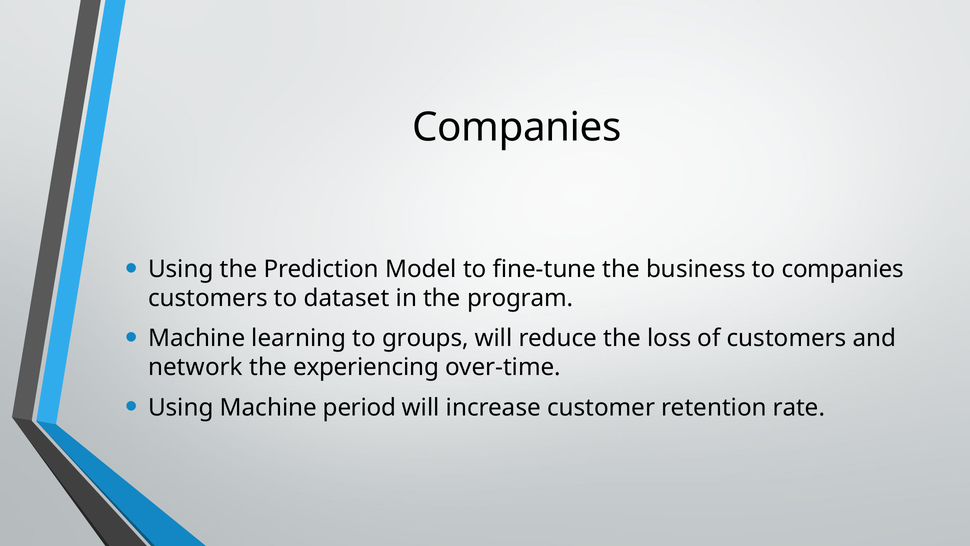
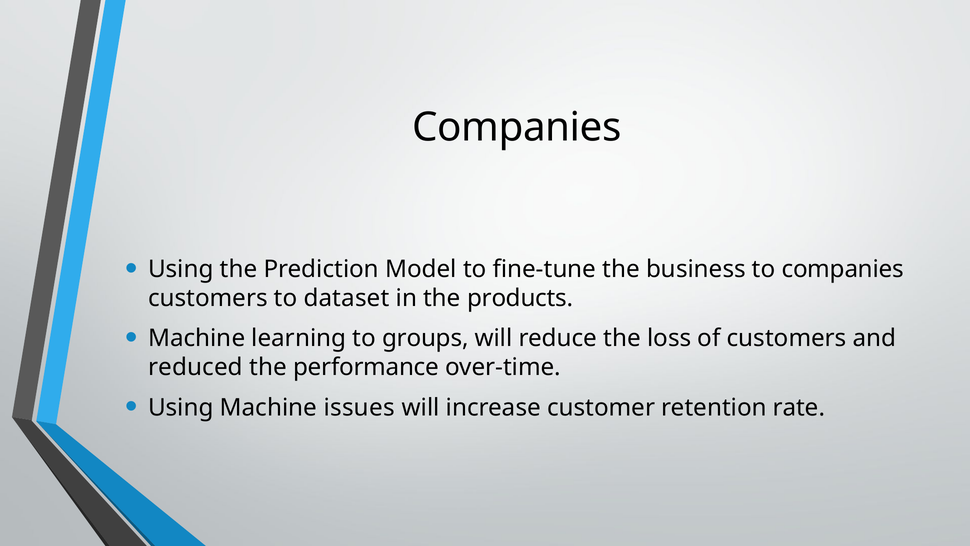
program: program -> products (520, 298)
network: network -> reduced (195, 367)
experiencing: experiencing -> performance (366, 367)
period: period -> issues (359, 407)
